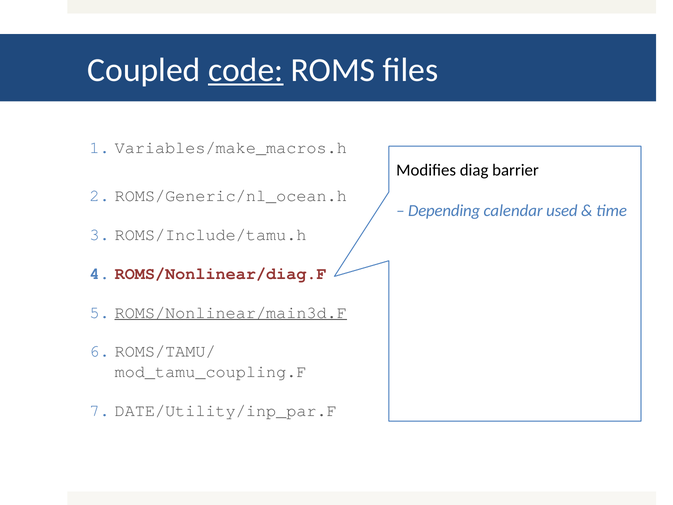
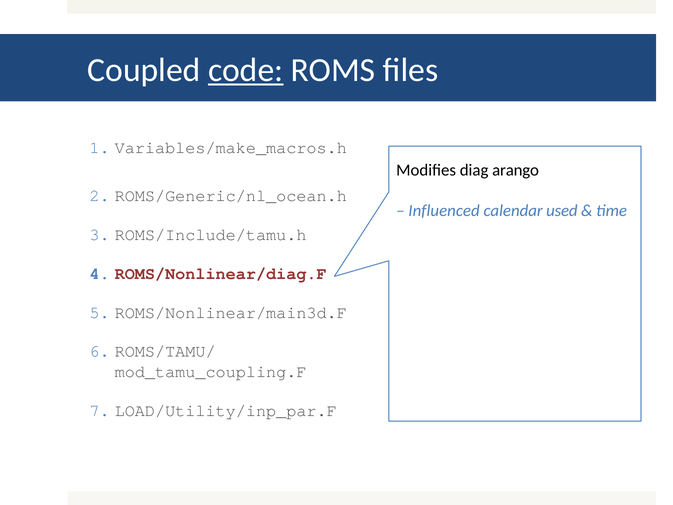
barrier: barrier -> arango (516, 170)
Depending: Depending -> Influenced (444, 210)
ROMS/Nonlinear/main3d.F underline: present -> none (231, 312)
DATE/Utility/inp_par.F: DATE/Utility/inp_par.F -> LOAD/Utility/inp_par.F (226, 410)
